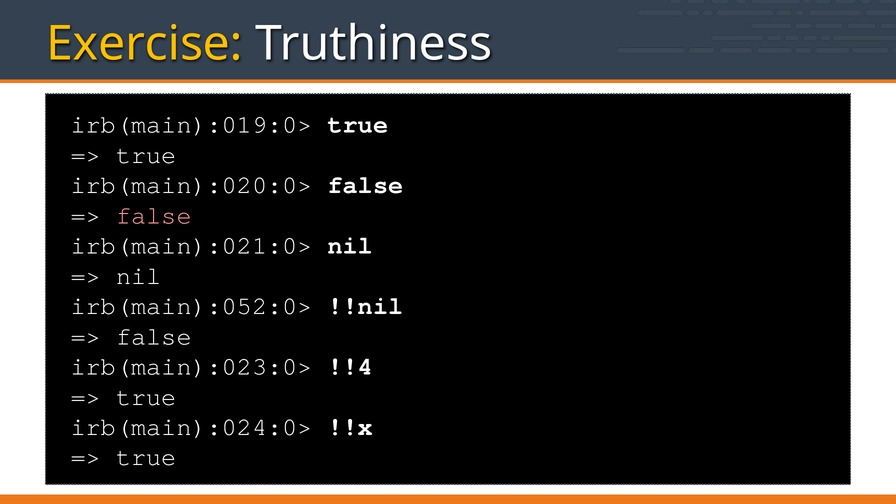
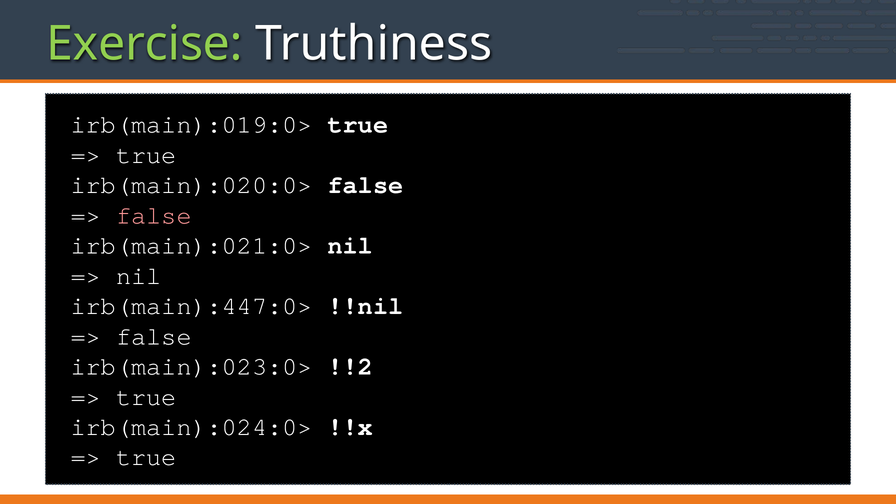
Exercise colour: yellow -> light green (145, 44)
irb(main):052:0>: irb(main):052:0> -> irb(main):447:0> (192, 306)
!!4: !!4 -> !!2 (350, 366)
